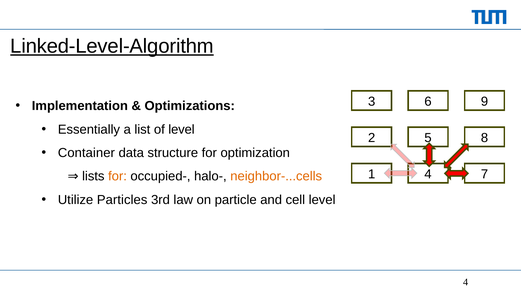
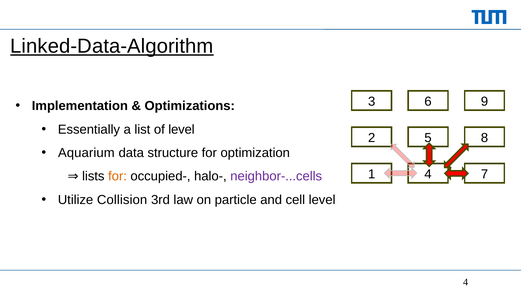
Linked-Level-Algorithm: Linked-Level-Algorithm -> Linked-Data-Algorithm (112, 46)
Container: Container -> Aquarium (86, 153)
neighbor-...cells colour: orange -> purple (276, 176)
Particles: Particles -> Collision (122, 200)
